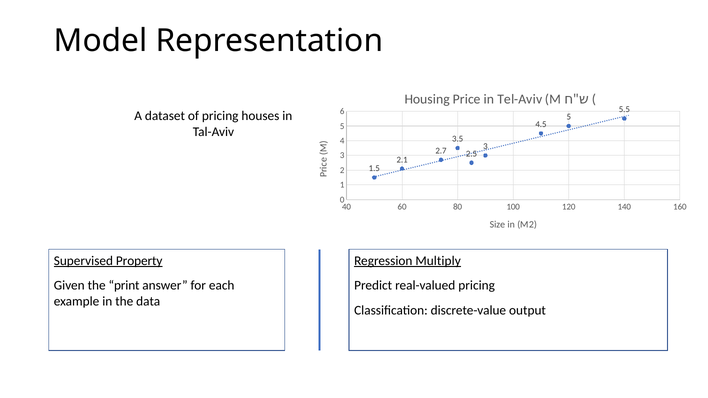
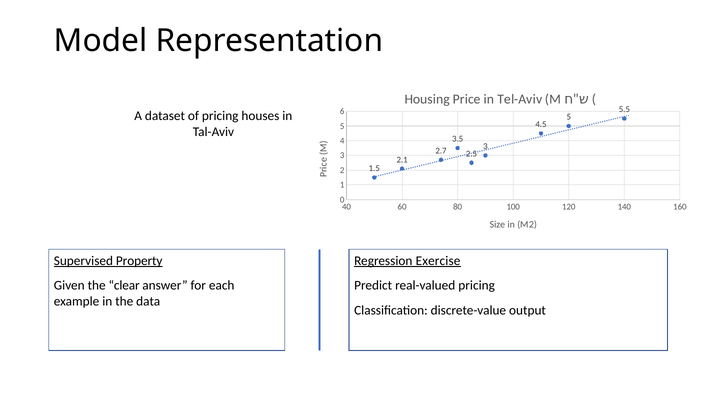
Multiply: Multiply -> Exercise (438, 261)
print: print -> clear (124, 286)
